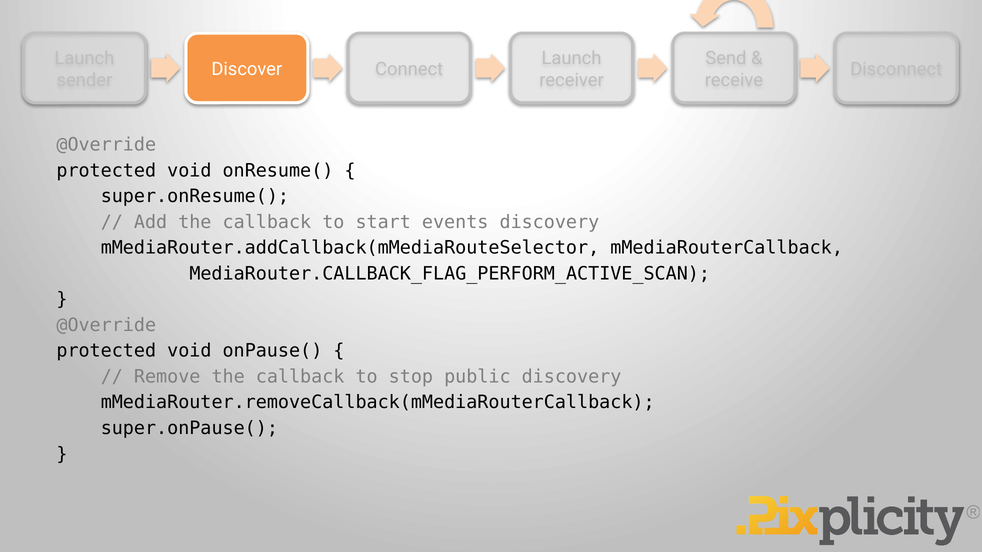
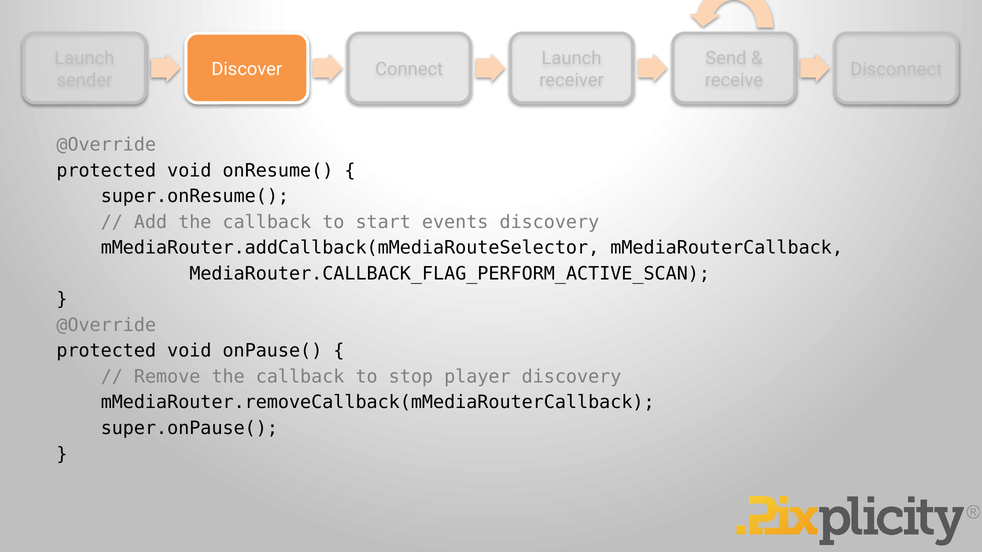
public: public -> player (477, 377)
